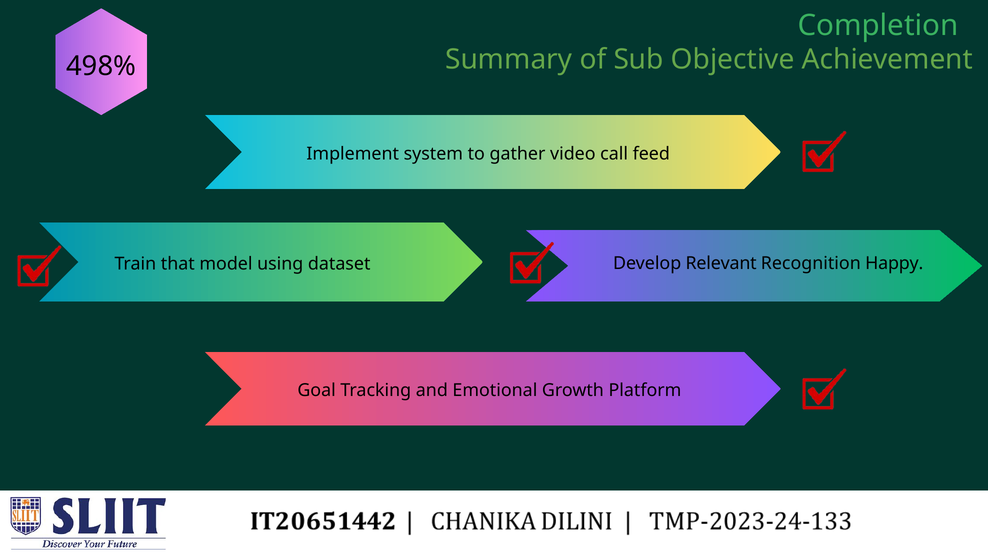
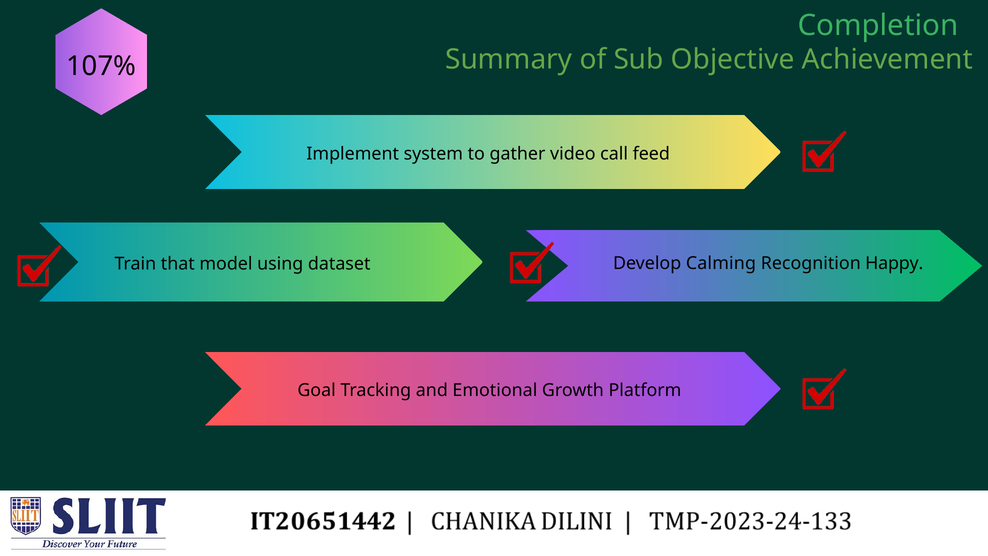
498%: 498% -> 107% (101, 66)
Relevant: Relevant -> Calming (721, 263)
